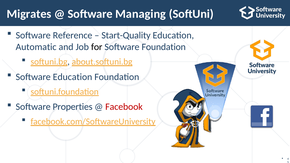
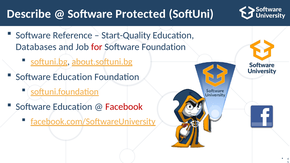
Migrates: Migrates -> Describe (29, 14)
Managing: Managing -> Protected (141, 14)
Automatic: Automatic -> Databases (36, 47)
for colour: black -> red (97, 47)
Properties: Properties -> Education (73, 107)
